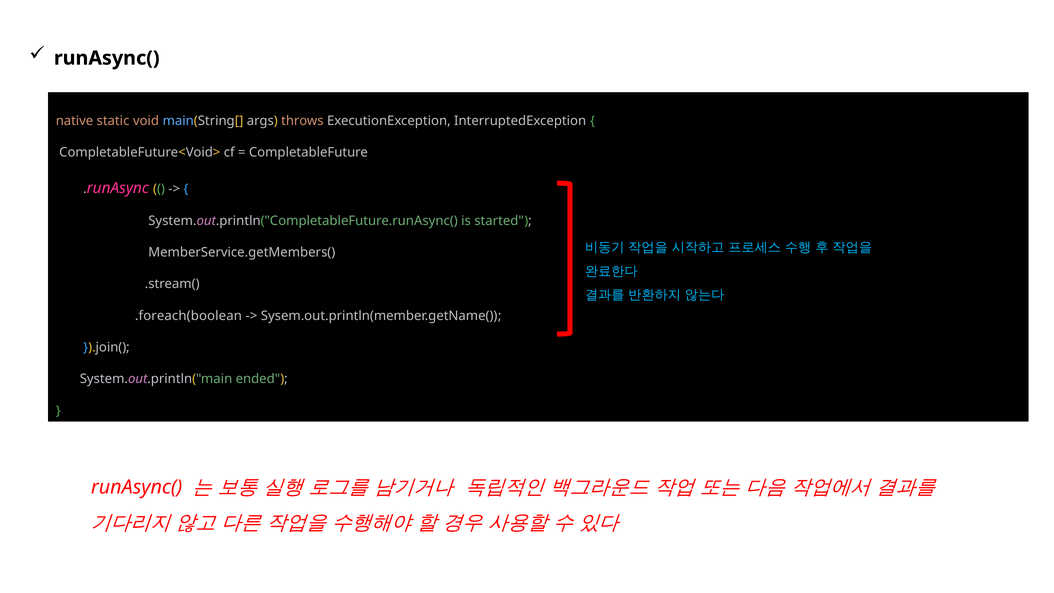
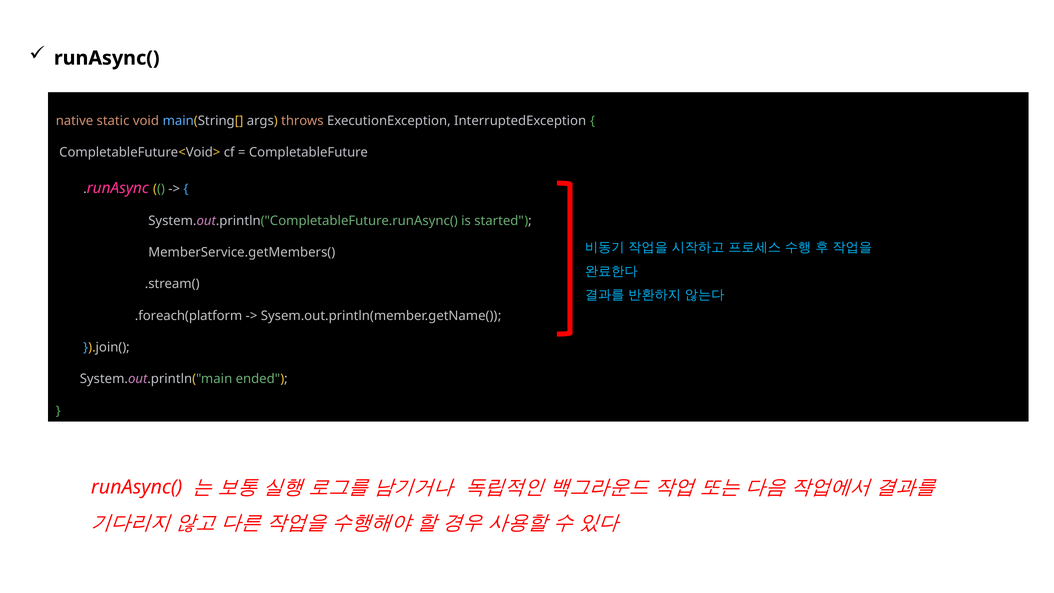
.foreach(boolean: .foreach(boolean -> .foreach(platform (189, 316)
